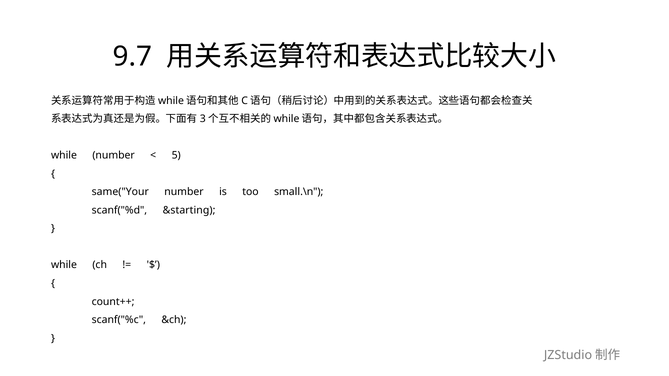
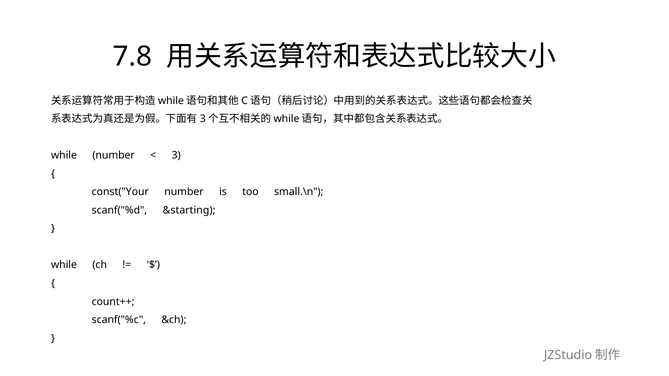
9.7: 9.7 -> 7.8 (133, 57)
5: 5 -> 3 (176, 156)
same("Your: same("Your -> const("Your (120, 192)
